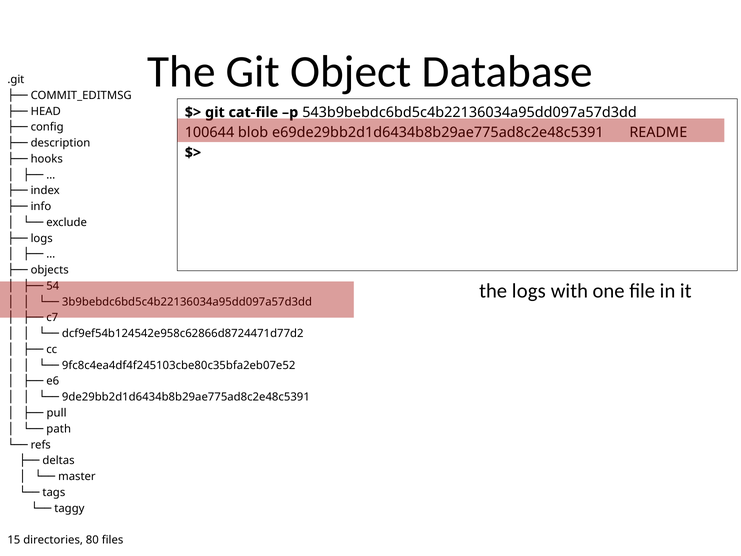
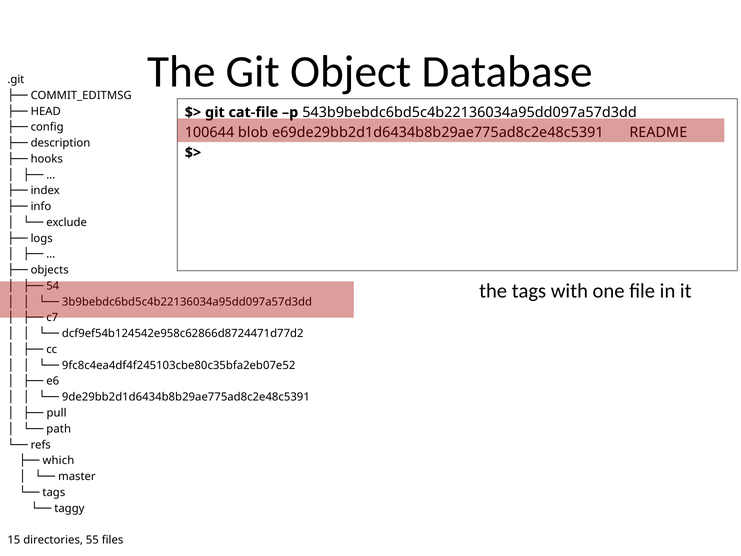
the logs: logs -> tags (529, 291)
deltas: deltas -> which (58, 460)
80: 80 -> 55 (92, 540)
